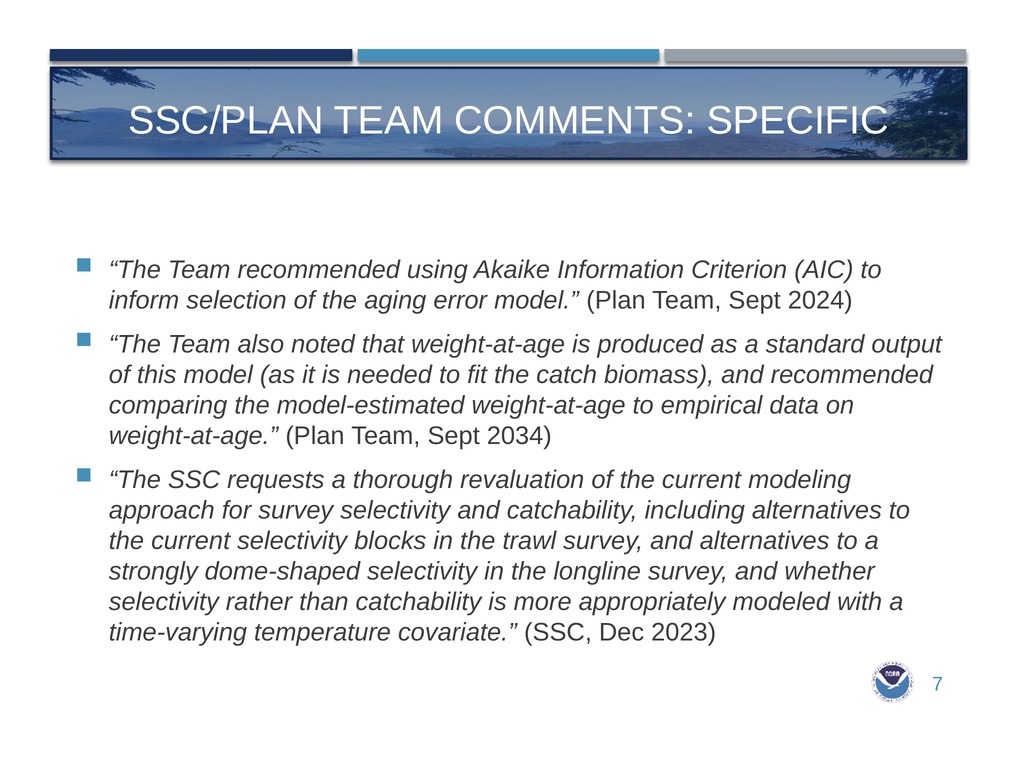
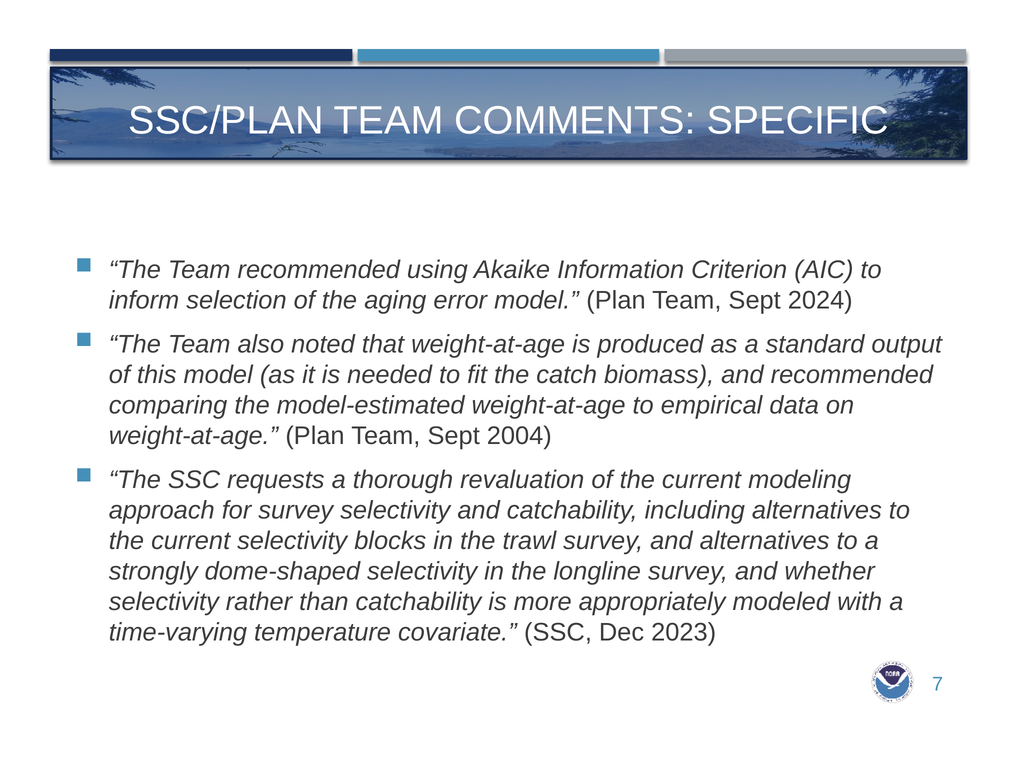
2034: 2034 -> 2004 (519, 436)
